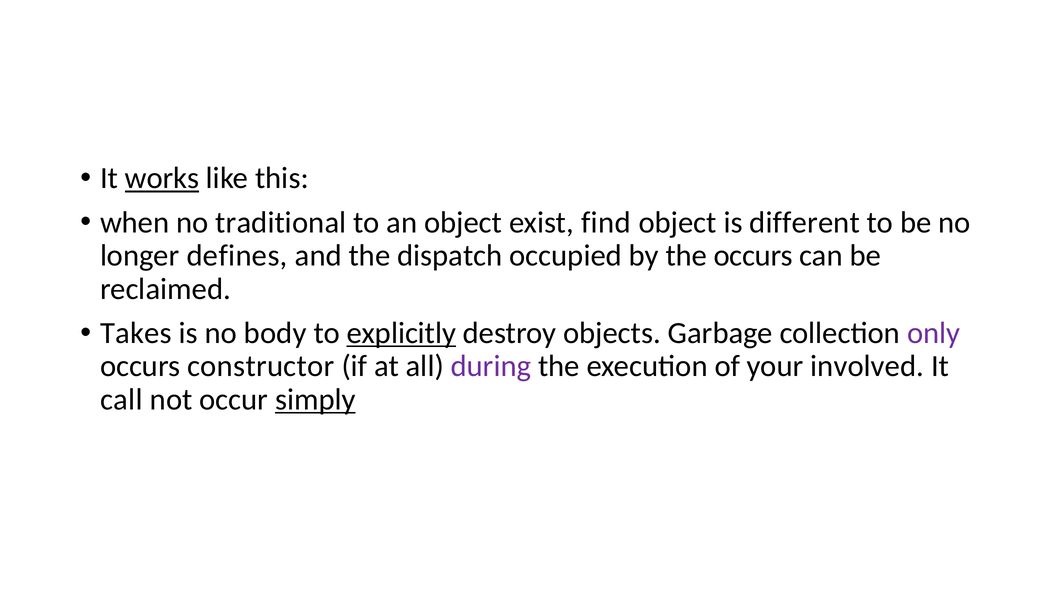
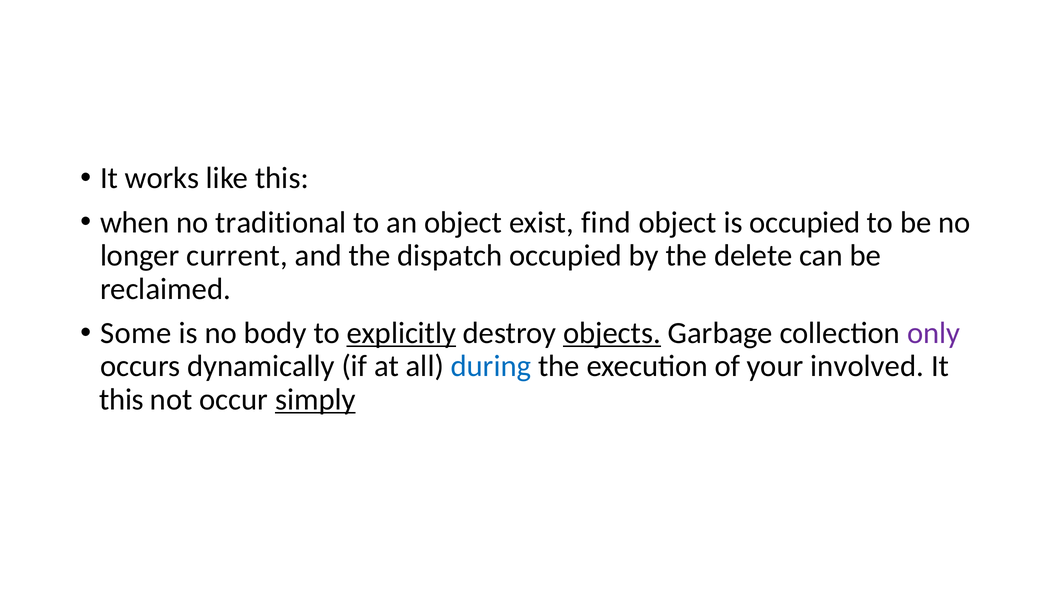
works underline: present -> none (162, 178)
is different: different -> occupied (805, 222)
defines: defines -> current (237, 255)
the occurs: occurs -> delete (753, 255)
Takes: Takes -> Some (136, 333)
objects underline: none -> present (612, 333)
constructor: constructor -> dynamically (261, 366)
during colour: purple -> blue (491, 366)
call: call -> this (122, 399)
